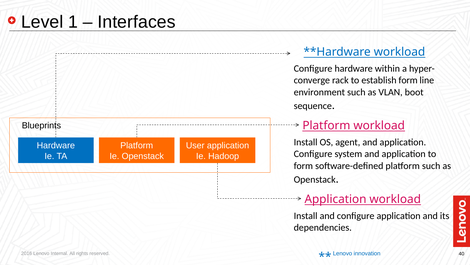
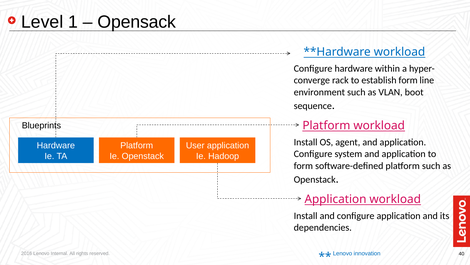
Interfaces: Interfaces -> Opensack (137, 22)
